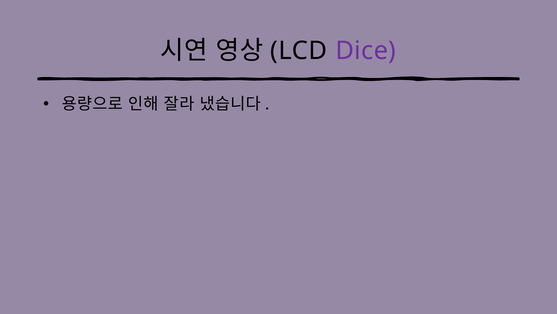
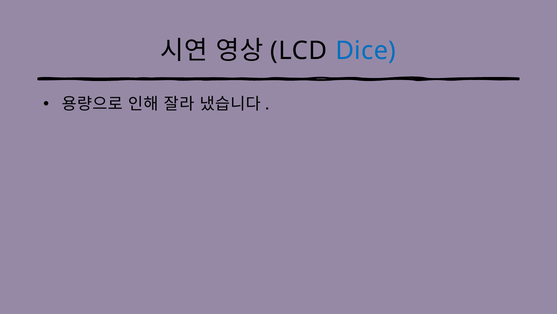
Dice colour: purple -> blue (366, 51)
